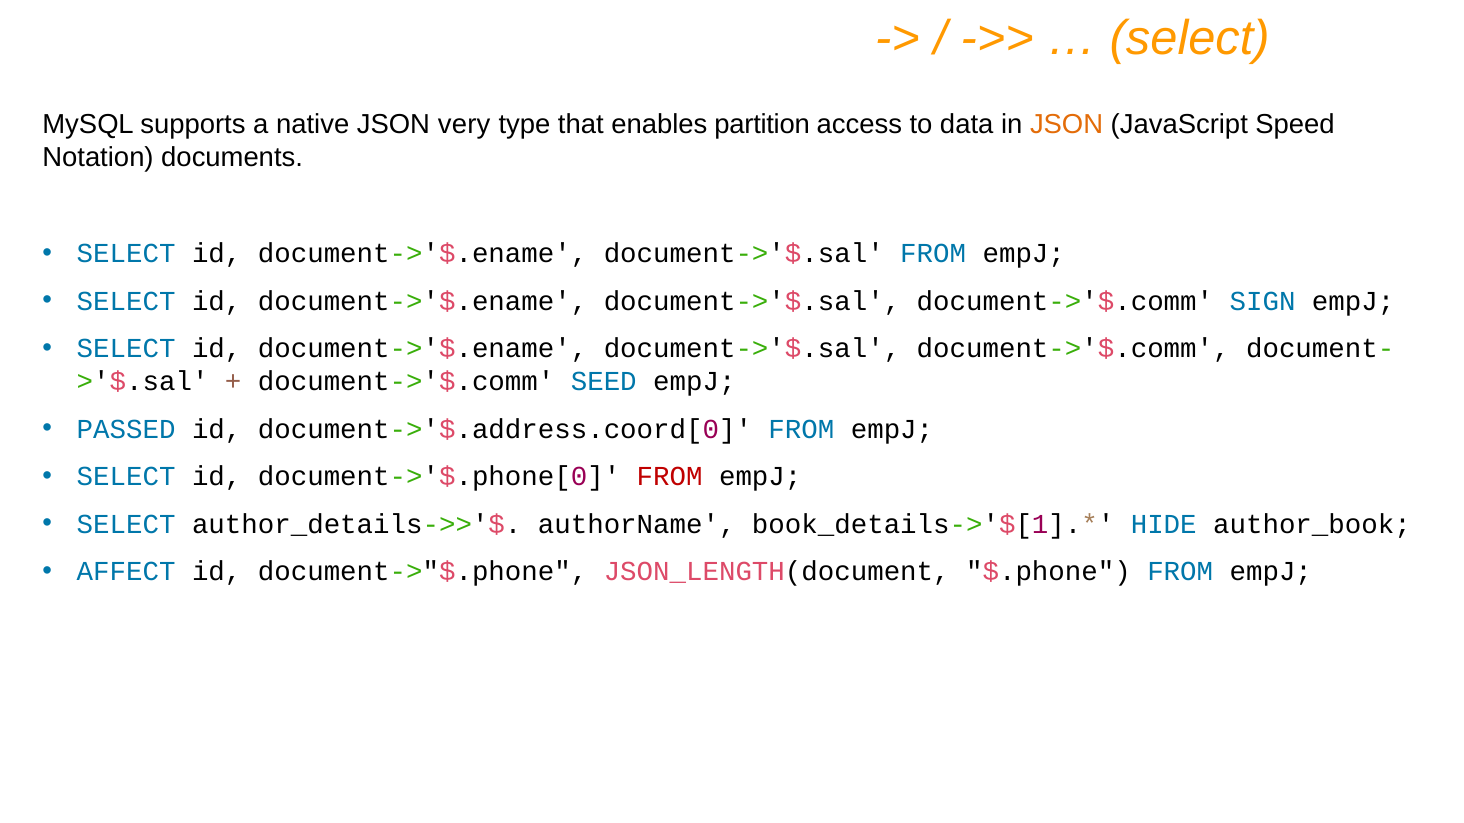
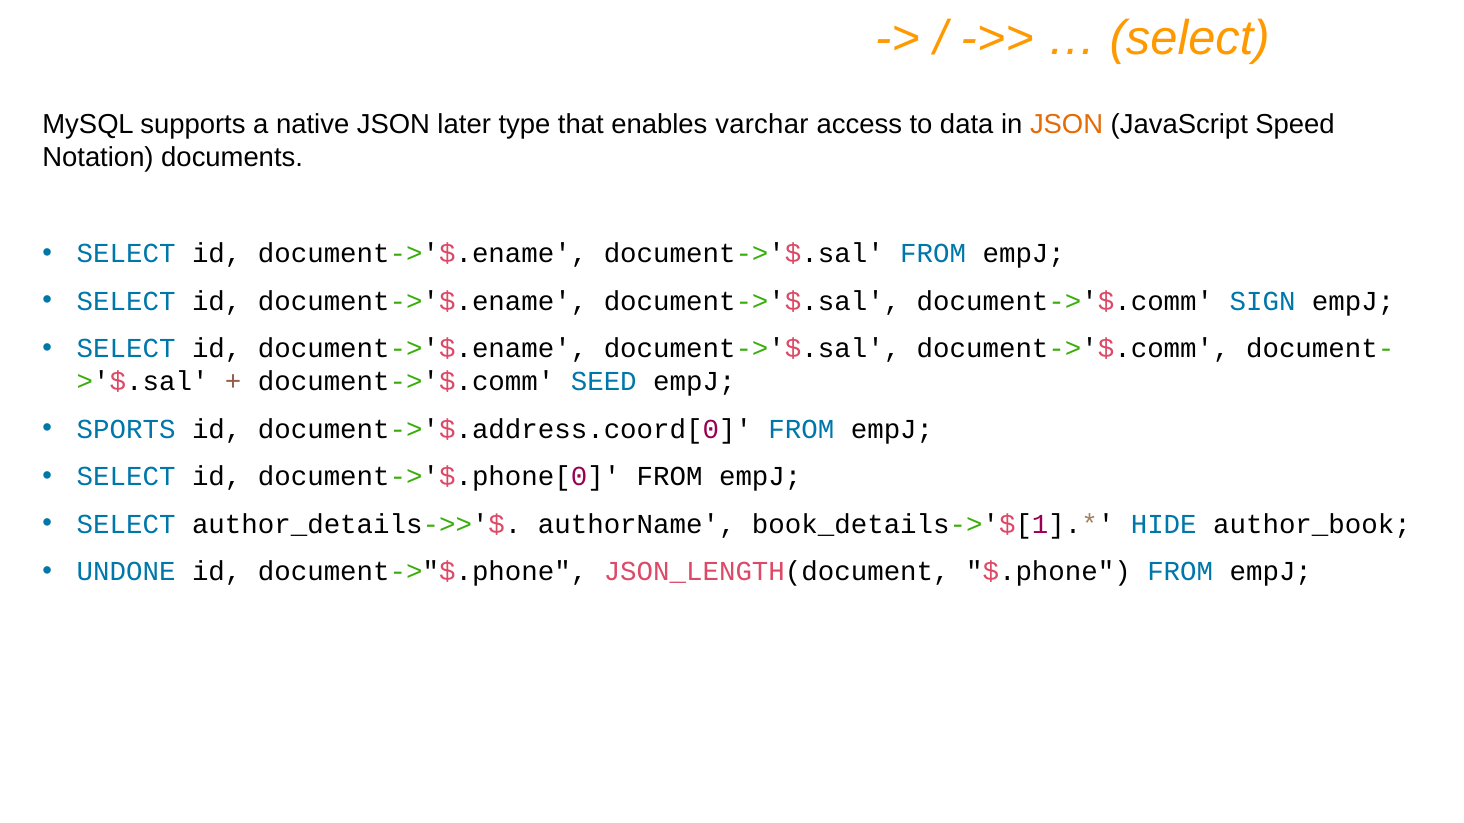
very: very -> later (464, 124)
partition: partition -> varchar (762, 124)
PASSED: PASSED -> SPORTS (126, 430)
FROM colour: red -> black (670, 477)
AFFECT: AFFECT -> UNDONE (126, 572)
